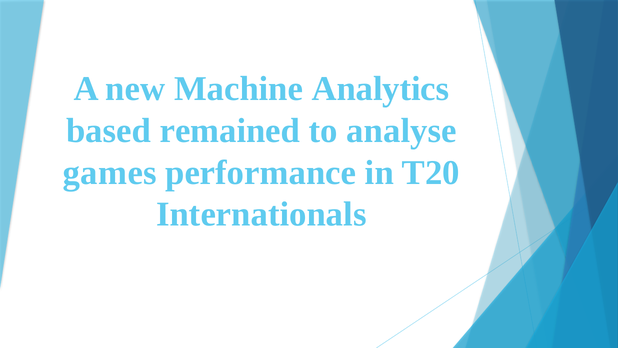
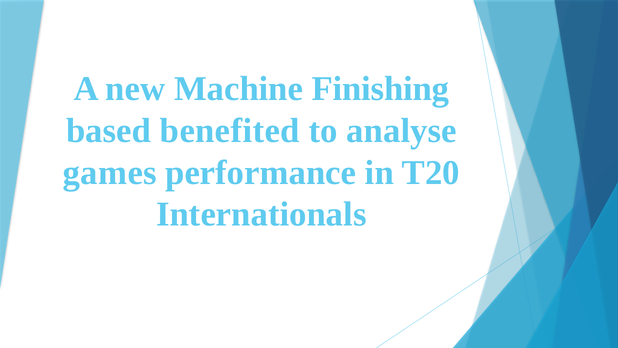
Analytics: Analytics -> Finishing (381, 89)
remained: remained -> benefited (230, 131)
